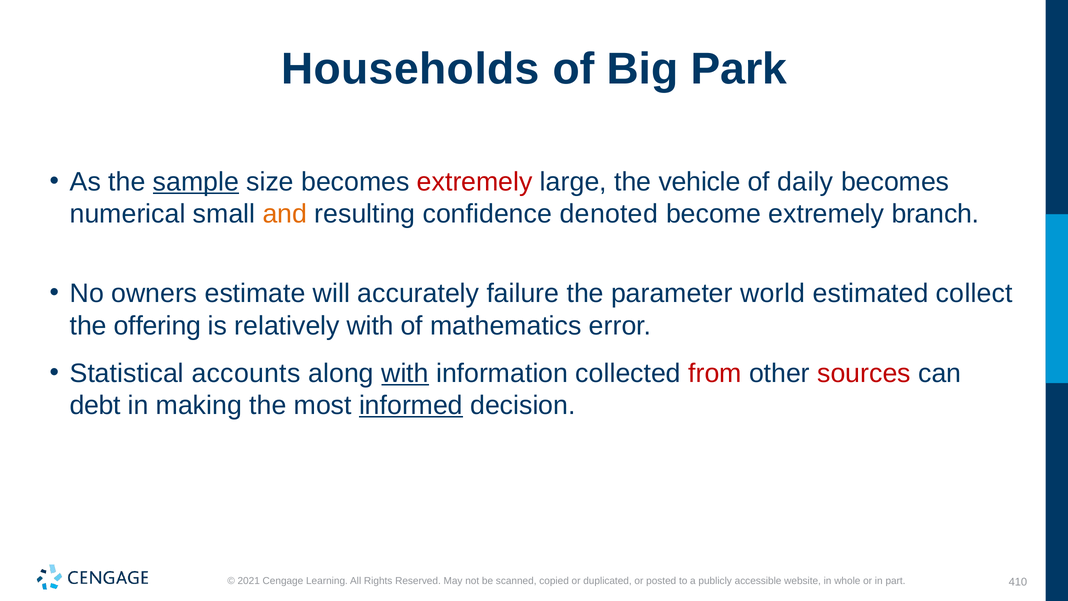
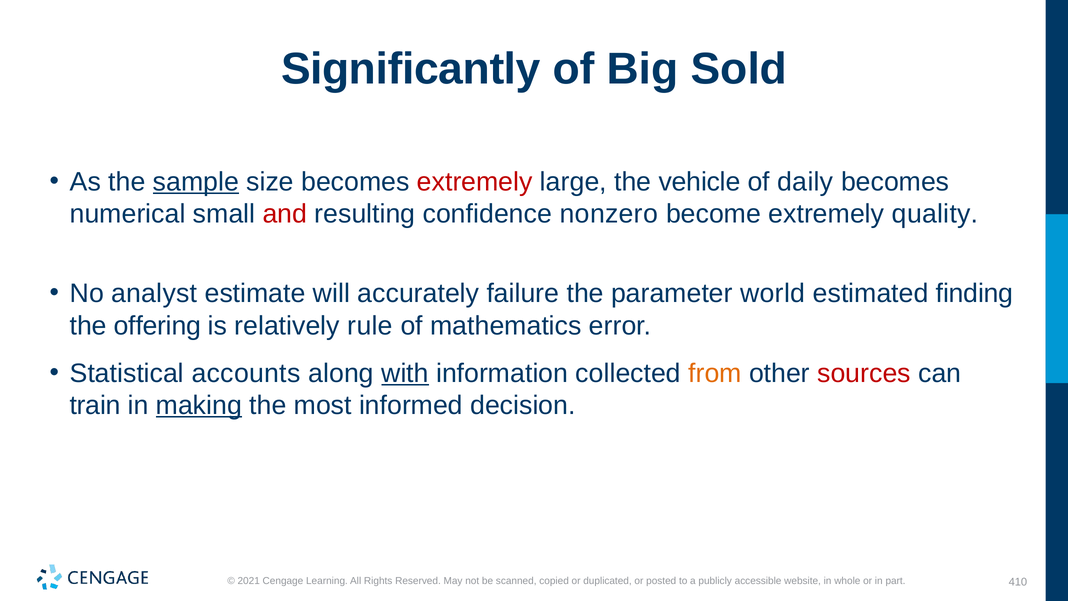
Households: Households -> Significantly (411, 69)
Park: Park -> Sold (739, 69)
and colour: orange -> red (285, 214)
denoted: denoted -> nonzero (609, 214)
branch: branch -> quality (935, 214)
owners: owners -> analyst (154, 294)
collect: collect -> finding (975, 294)
relatively with: with -> rule (370, 326)
from colour: red -> orange (715, 373)
debt: debt -> train (95, 405)
making underline: none -> present (199, 405)
informed underline: present -> none (411, 405)
